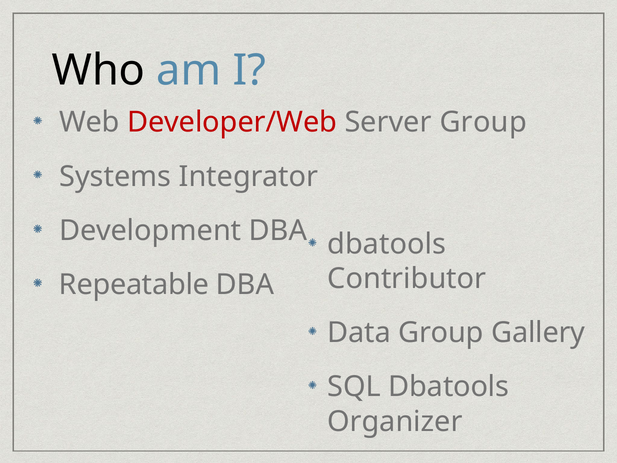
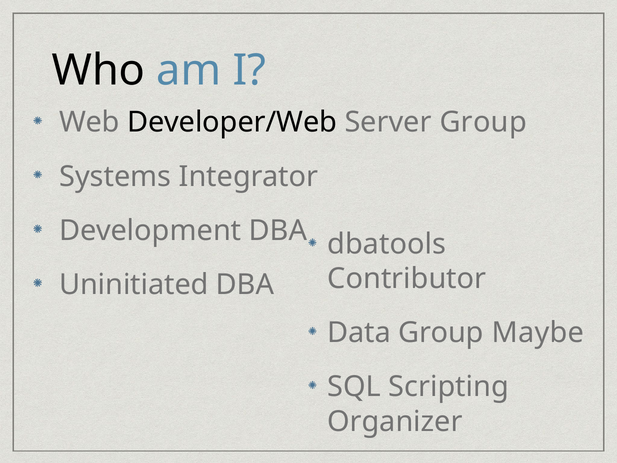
Developer/Web colour: red -> black (232, 122)
Repeatable: Repeatable -> Uninitiated (134, 284)
Gallery: Gallery -> Maybe (538, 333)
SQL Dbatools: Dbatools -> Scripting (449, 387)
